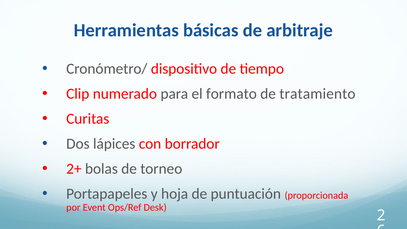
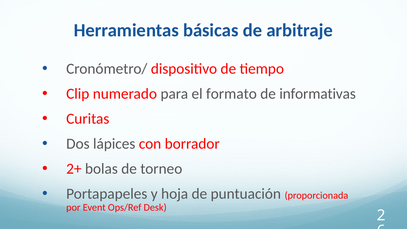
tratamiento: tratamiento -> informativas (318, 94)
